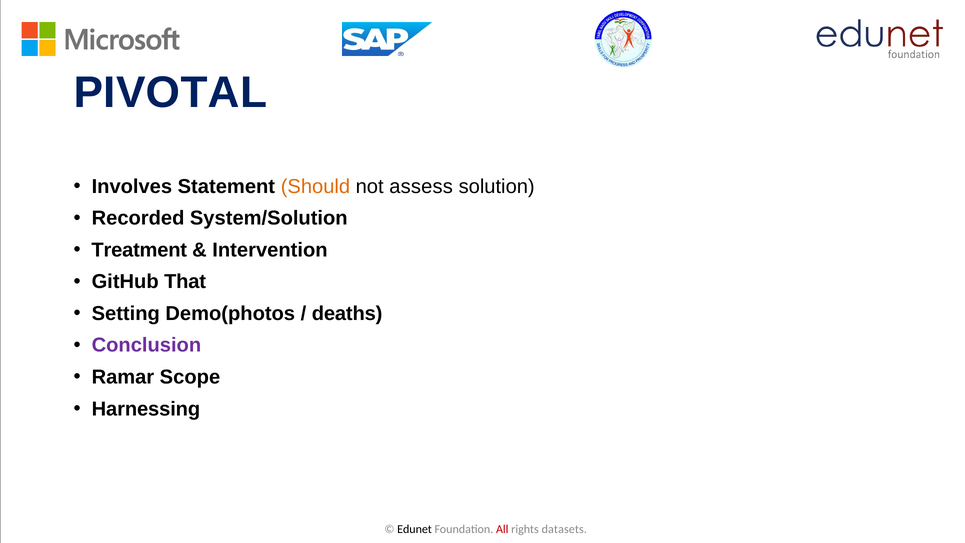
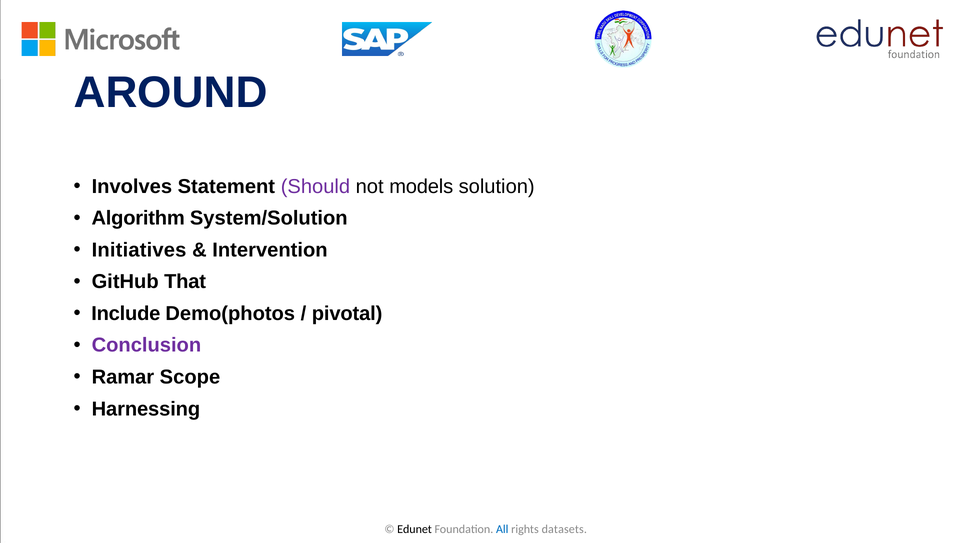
PIVOTAL: PIVOTAL -> AROUND (171, 92)
Should colour: orange -> purple (315, 186)
assess: assess -> models (421, 186)
Recorded: Recorded -> Algorithm (138, 218)
Treatment: Treatment -> Initiatives (139, 250)
Setting: Setting -> Include (126, 313)
deaths: deaths -> pivotal (347, 313)
All colour: red -> blue (502, 529)
